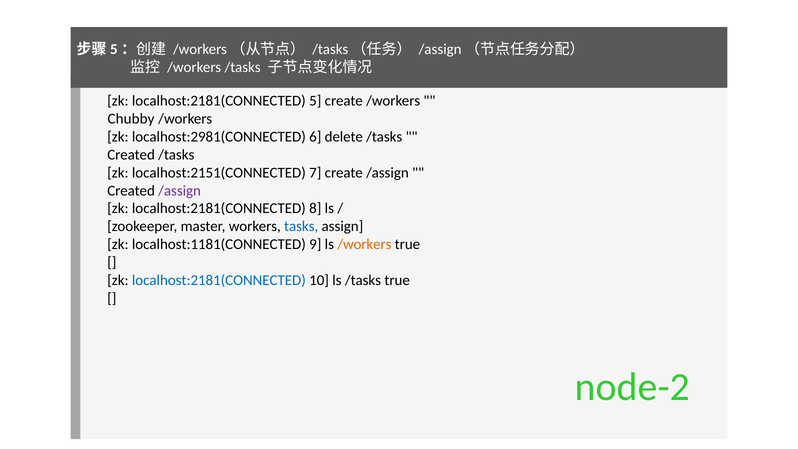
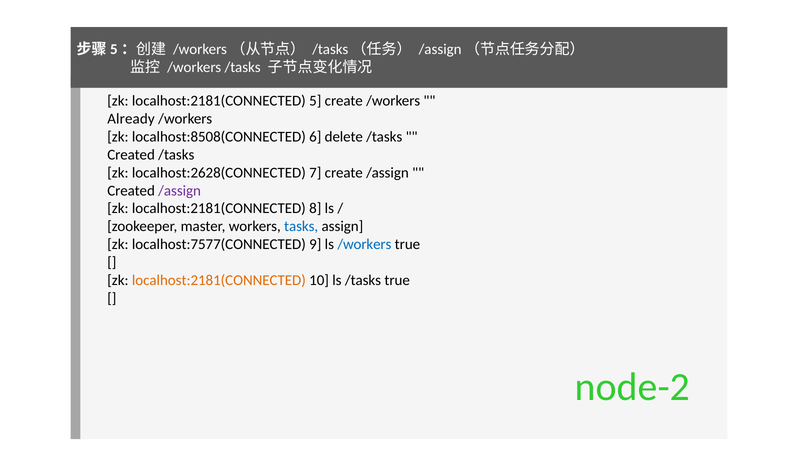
Chubby: Chubby -> Already (131, 119)
localhost:2981(CONNECTED: localhost:2981(CONNECTED -> localhost:8508(CONNECTED (219, 137)
localhost:2151(CONNECTED: localhost:2151(CONNECTED -> localhost:2628(CONNECTED (219, 173)
localhost:1181(CONNECTED: localhost:1181(CONNECTED -> localhost:7577(CONNECTED (219, 244)
/workers colour: orange -> blue (364, 244)
localhost:2181(CONNECTED colour: blue -> orange (219, 280)
